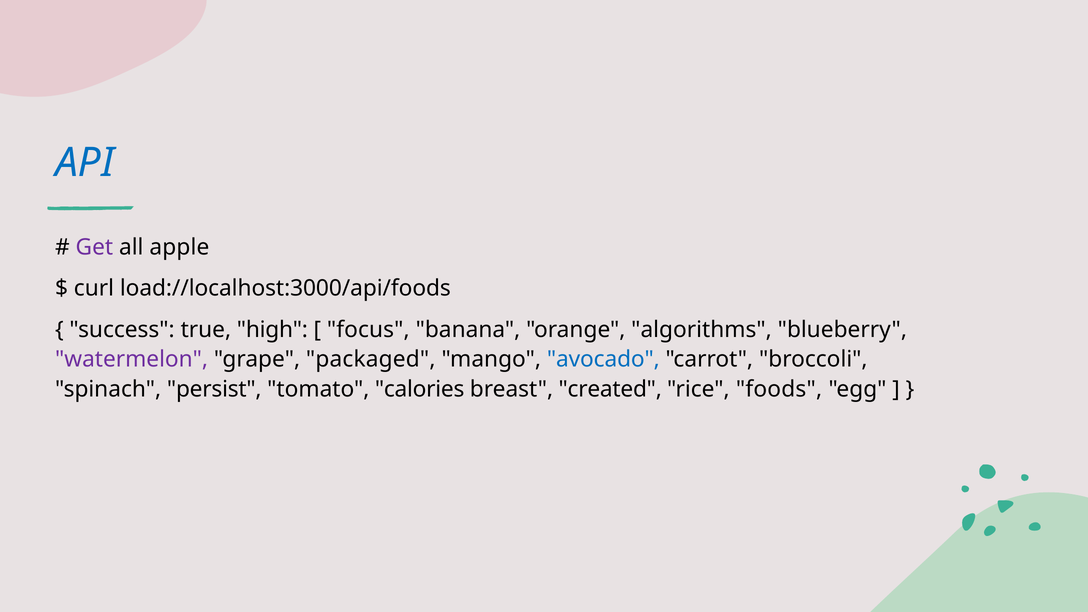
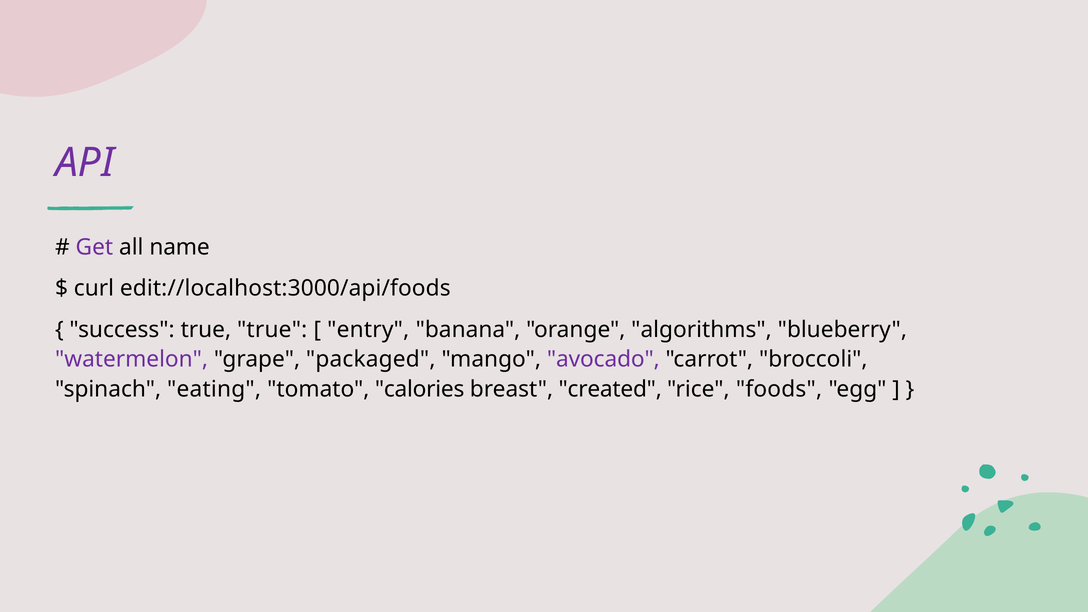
API colour: blue -> purple (85, 163)
apple: apple -> name (180, 247)
load://localhost:3000/api/foods: load://localhost:3000/api/foods -> edit://localhost:3000/api/foods (285, 288)
true high: high -> true (272, 330)
focus: focus -> entry (368, 330)
avocado colour: blue -> purple (603, 359)
persist: persist -> eating (214, 389)
